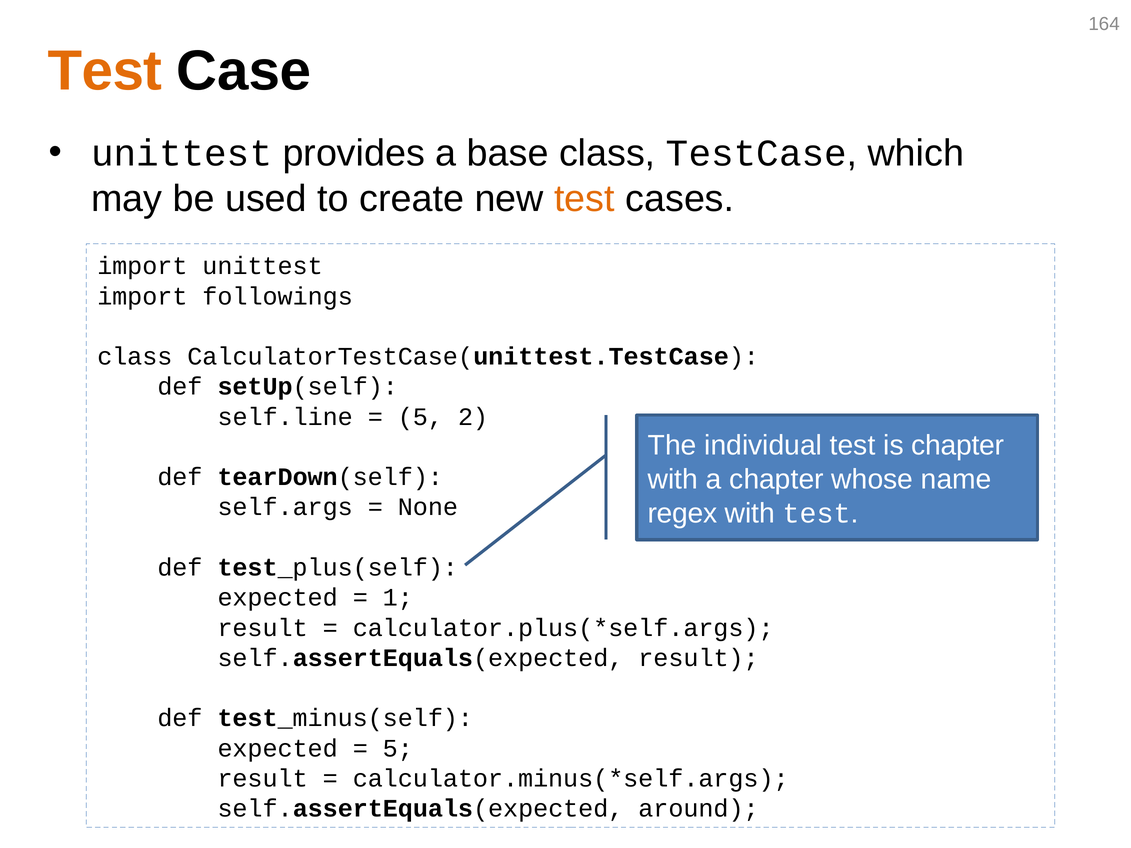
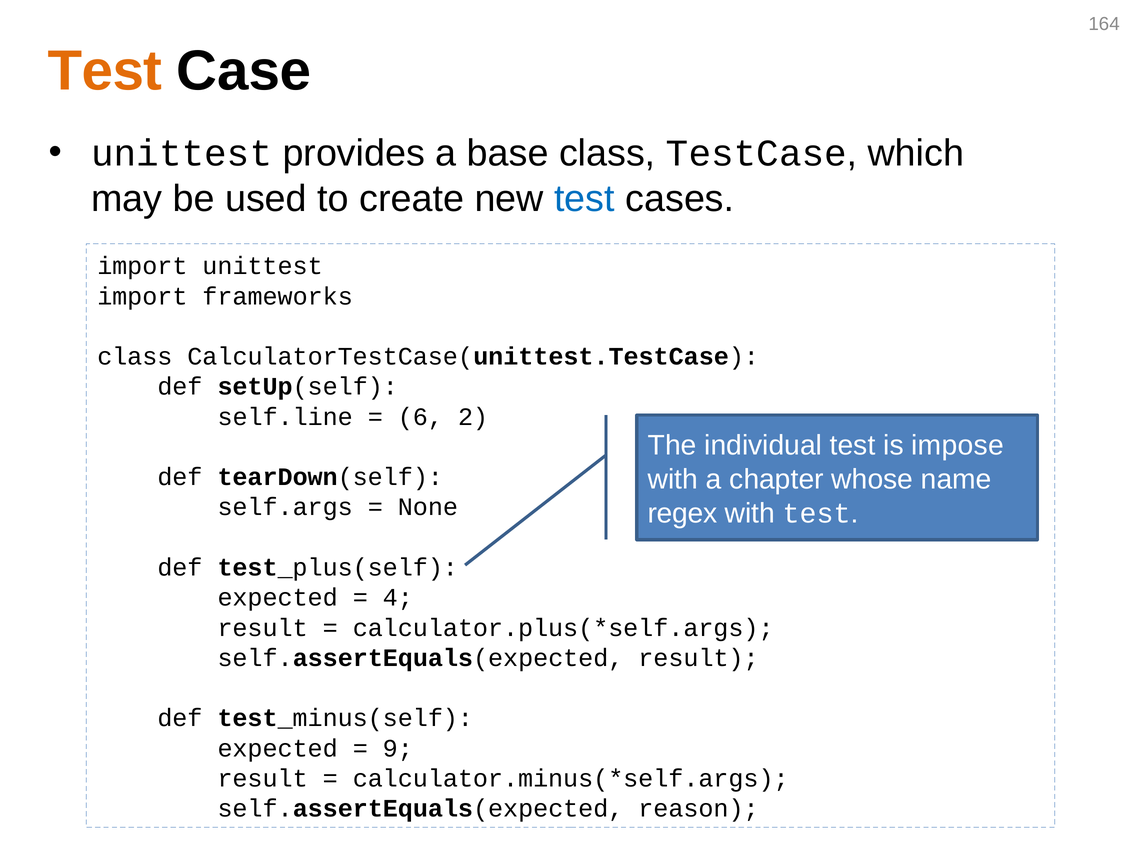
test colour: orange -> blue (584, 199)
followings: followings -> frameworks (278, 296)
5: 5 -> 6 (420, 417)
is chapter: chapter -> impose (958, 446)
1: 1 -> 4 (398, 598)
5: 5 -> 9 (398, 749)
around: around -> reason (698, 809)
